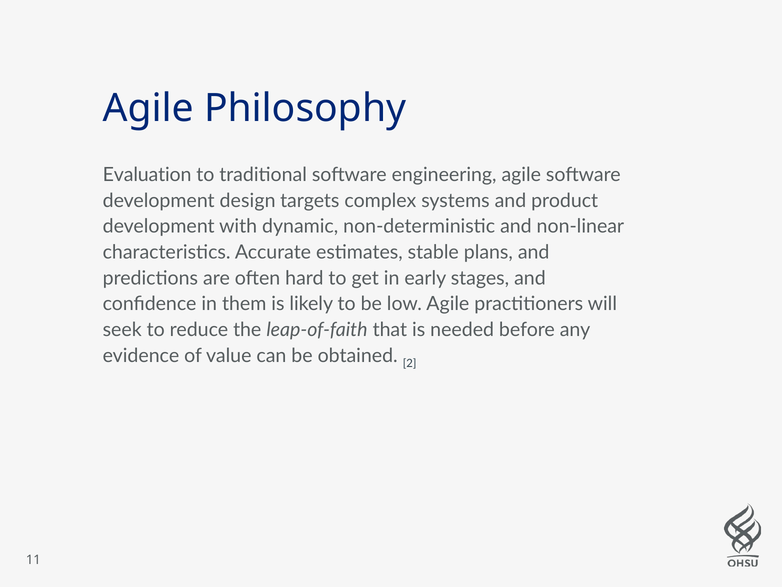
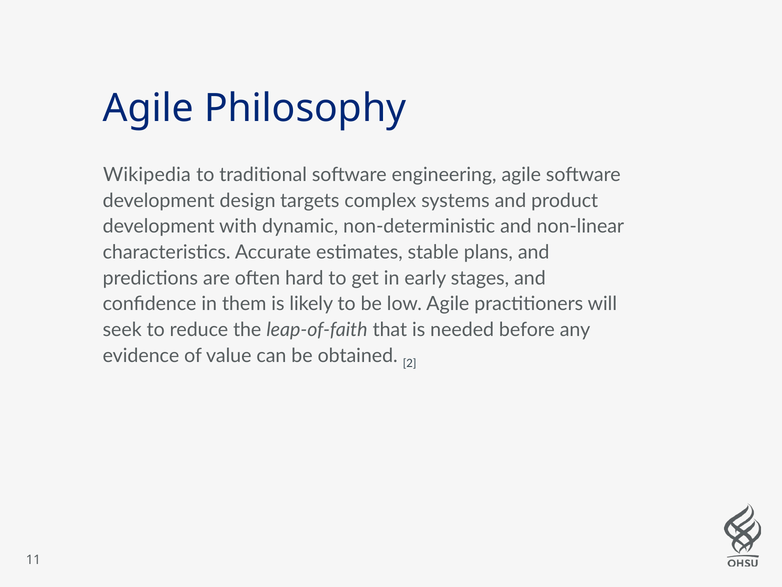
Evaluation: Evaluation -> Wikipedia (147, 175)
